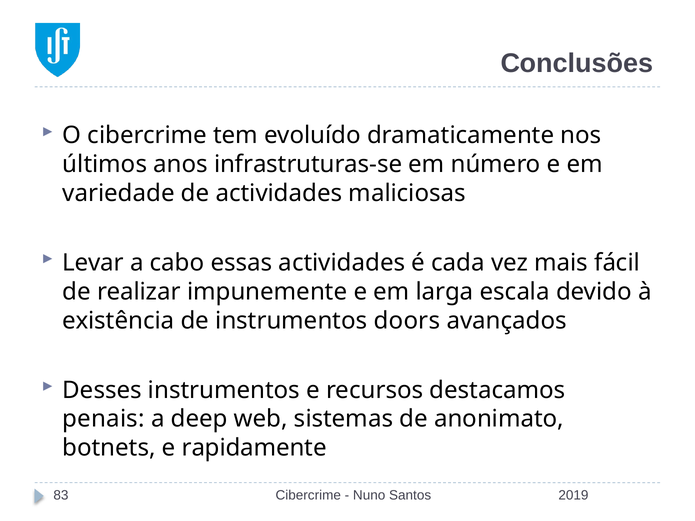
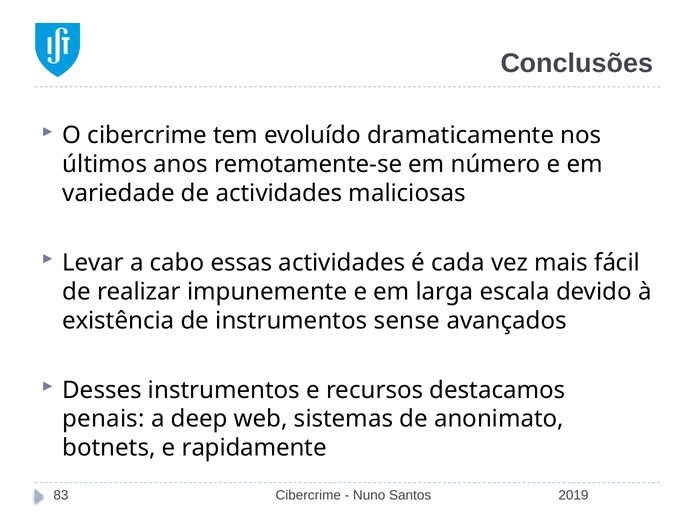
infrastruturas-se: infrastruturas-se -> remotamente-se (308, 164)
doors: doors -> sense (407, 321)
